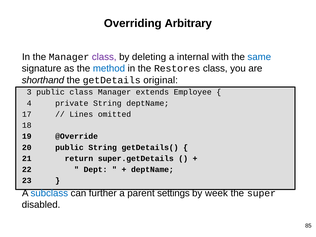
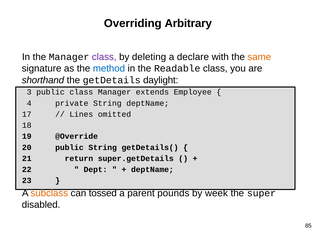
internal: internal -> declare (193, 57)
same colour: blue -> orange (259, 57)
Restores: Restores -> Readable (177, 69)
original: original -> daylight (161, 80)
subclass colour: blue -> orange (49, 193)
further: further -> tossed (103, 193)
settings: settings -> pounds (173, 193)
